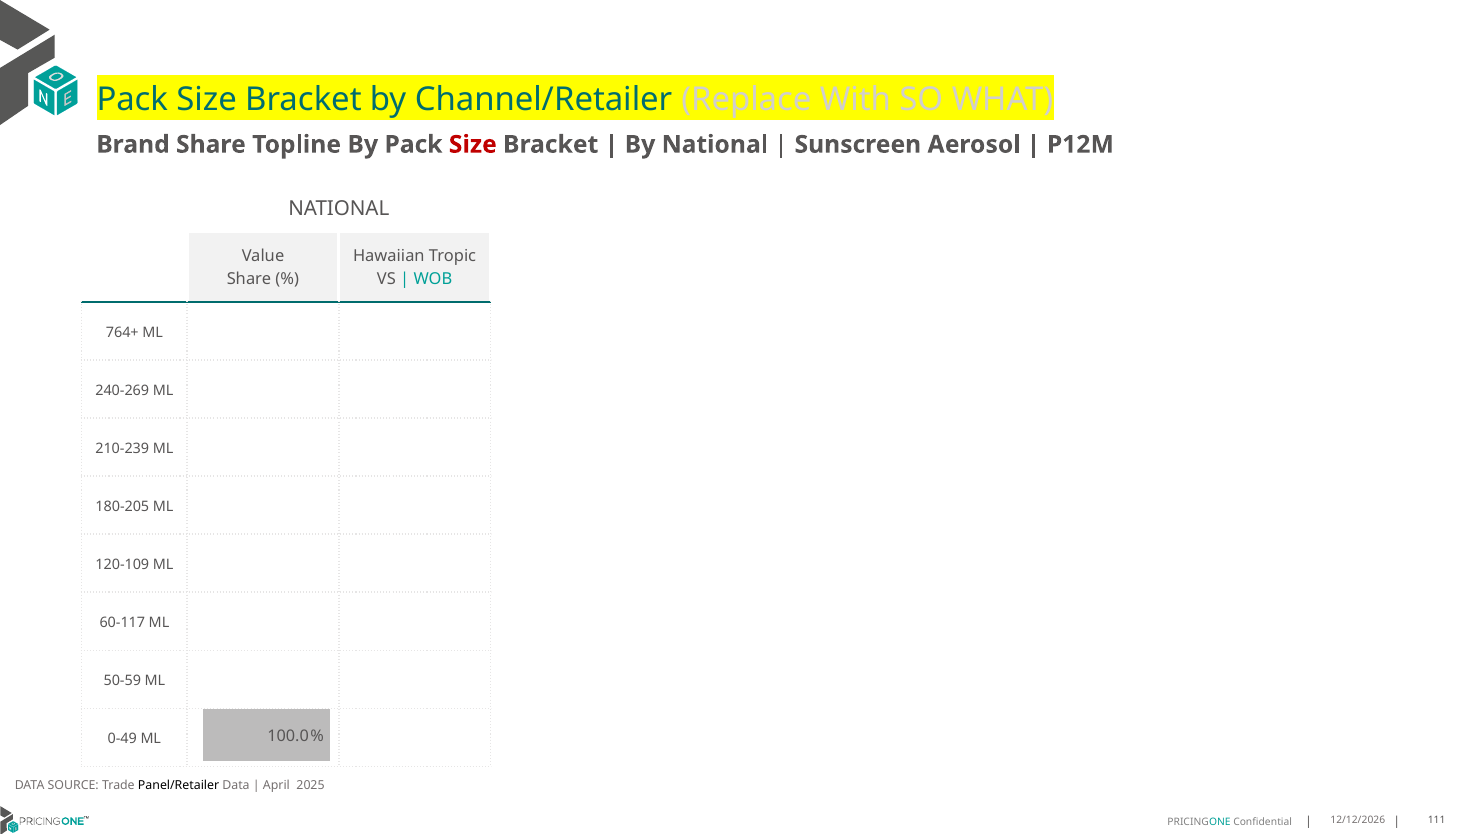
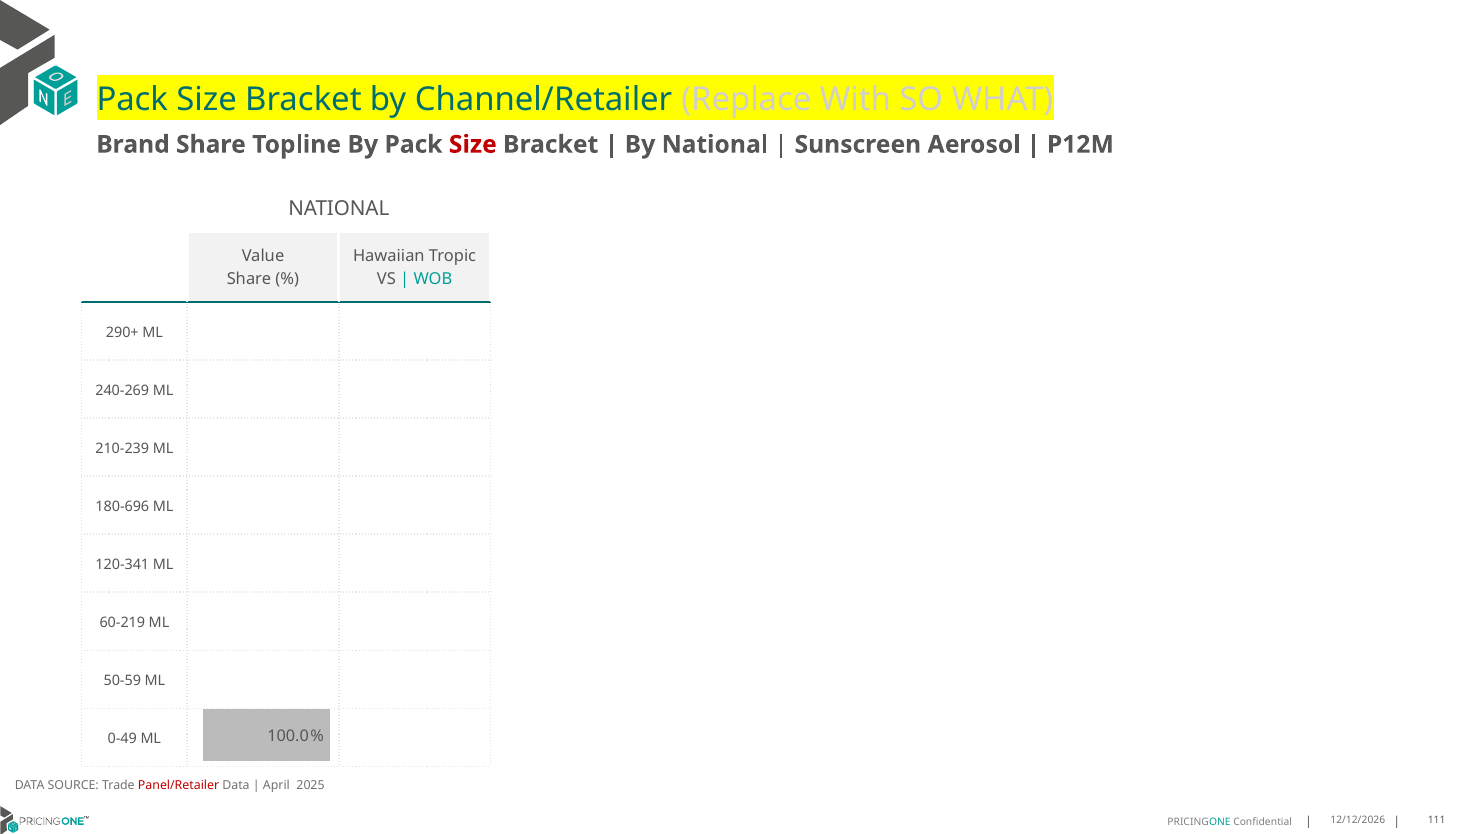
764+: 764+ -> 290+ (122, 332)
180-205: 180-205 -> 180-696 (122, 506)
120-109: 120-109 -> 120-341 (122, 564)
60-117: 60-117 -> 60-219 (122, 622)
Panel/Retailer colour: black -> red (179, 785)
